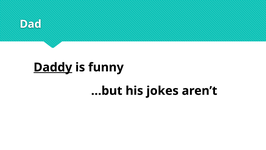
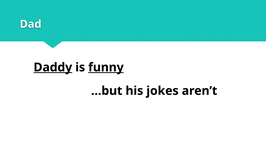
funny underline: none -> present (106, 67)
